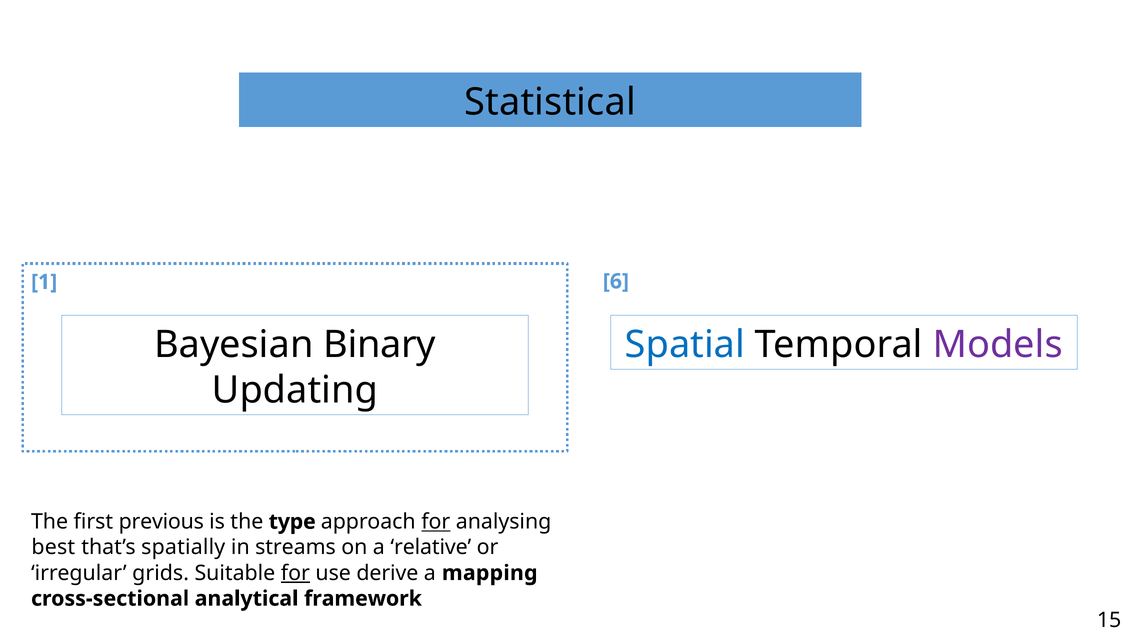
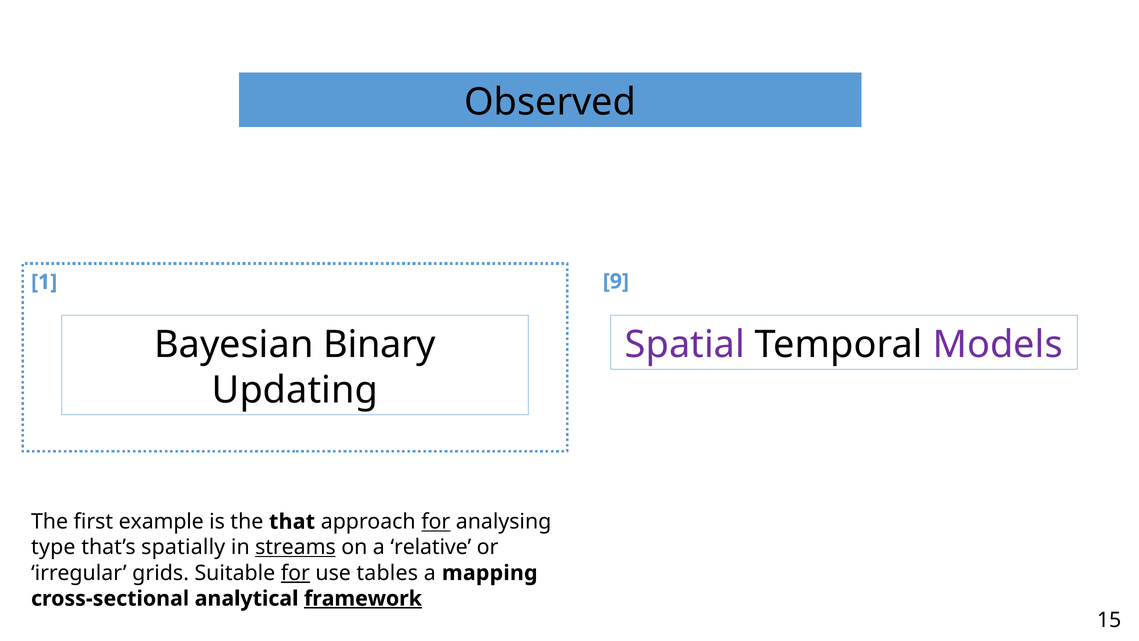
Statistical: Statistical -> Observed (550, 102)
6: 6 -> 9 (616, 281)
Spatial colour: blue -> purple (685, 345)
previous: previous -> example (161, 521)
type: type -> that (292, 521)
best: best -> type (53, 547)
streams underline: none -> present (295, 547)
derive: derive -> tables (387, 573)
framework underline: none -> present (363, 598)
